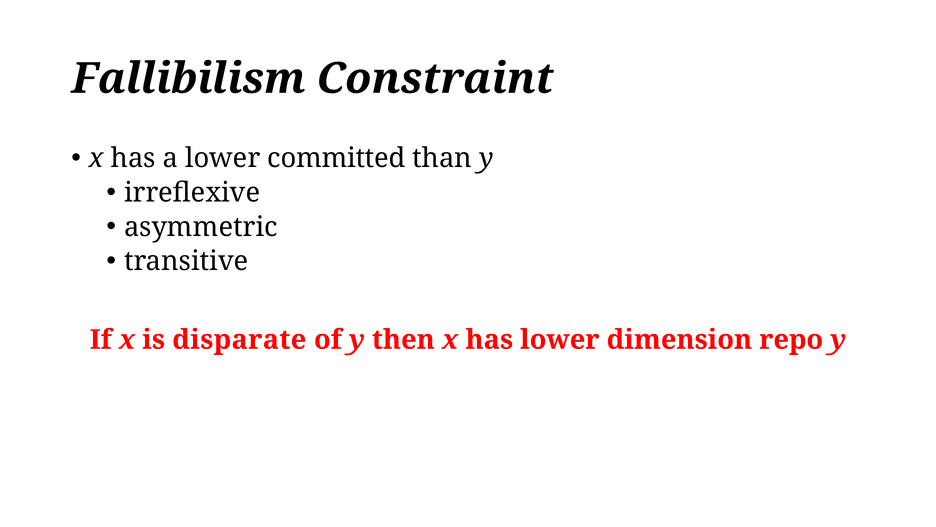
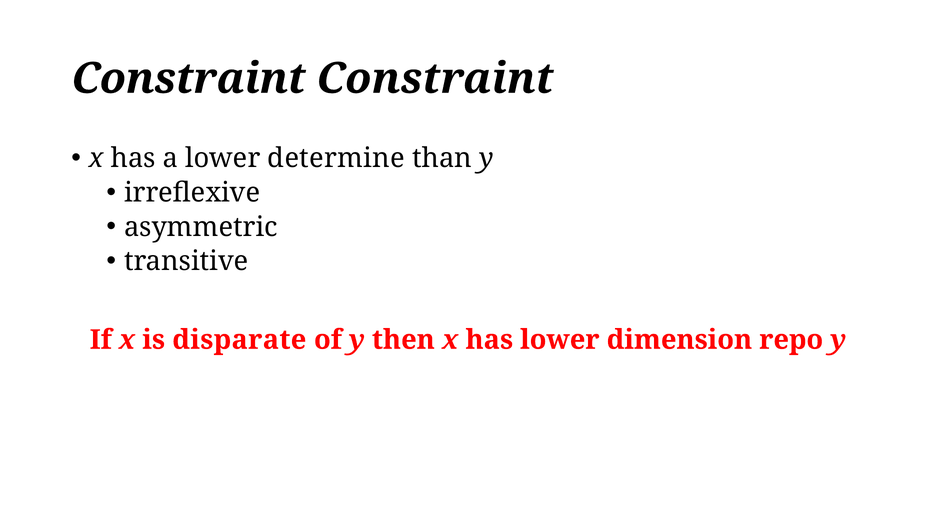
Fallibilism: Fallibilism -> Constraint (189, 79)
committed: committed -> determine (336, 158)
